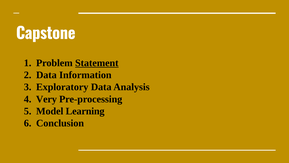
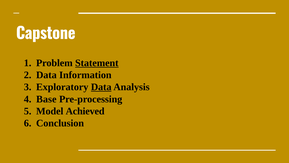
Data underline: none -> present (101, 87)
Very: Very -> Base (46, 99)
Learning: Learning -> Achieved (85, 111)
